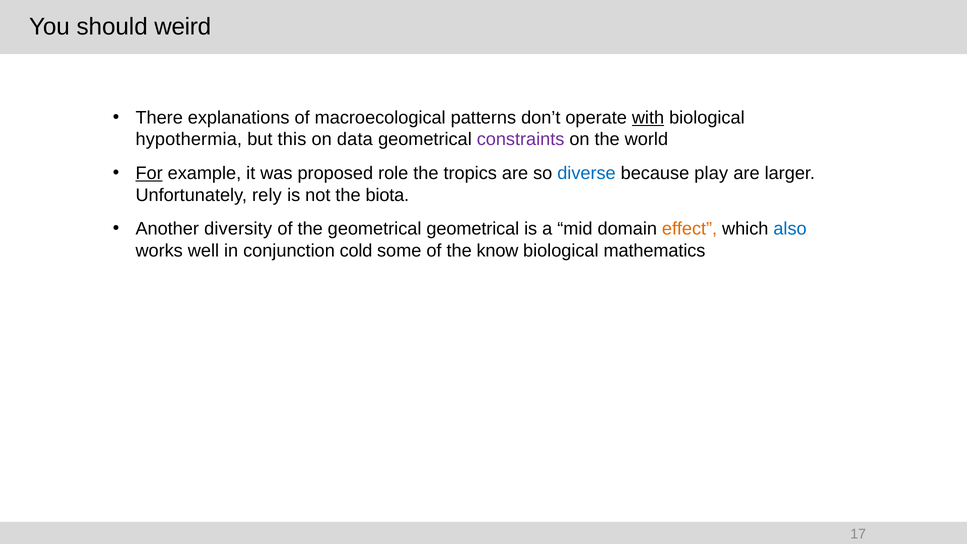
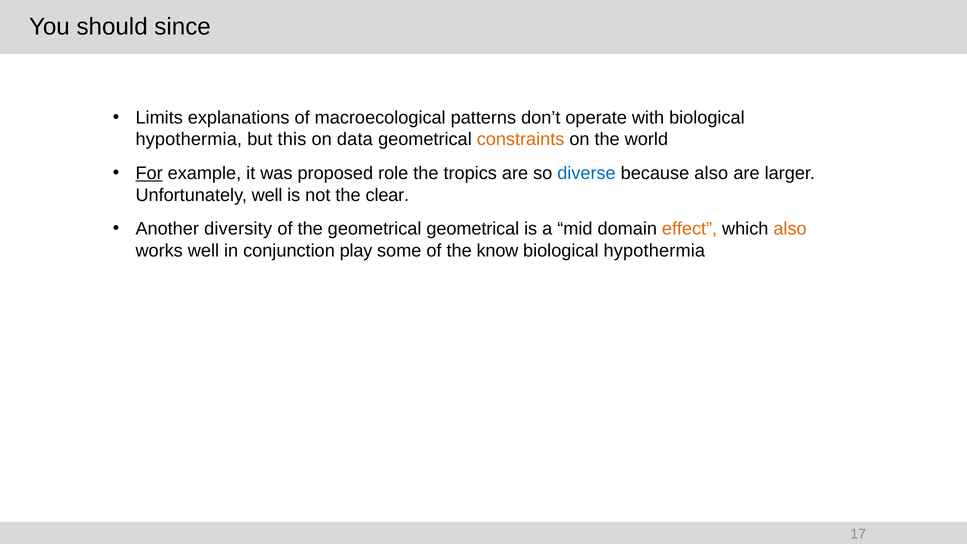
weird: weird -> since (183, 27)
There: There -> Limits (159, 118)
with underline: present -> none (648, 118)
constraints colour: purple -> orange (521, 139)
because play: play -> also (711, 173)
Unfortunately rely: rely -> well (267, 195)
biota: biota -> clear (387, 195)
also colour: blue -> orange (790, 229)
cold: cold -> play (356, 251)
mathematics: mathematics -> hypothermia (654, 251)
